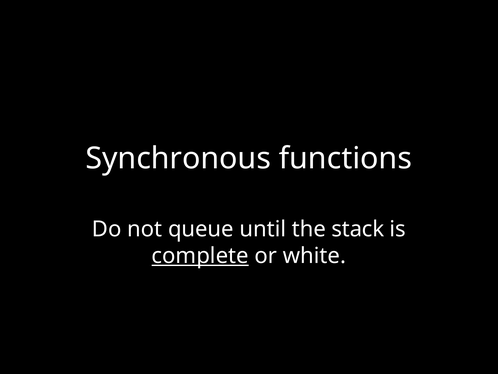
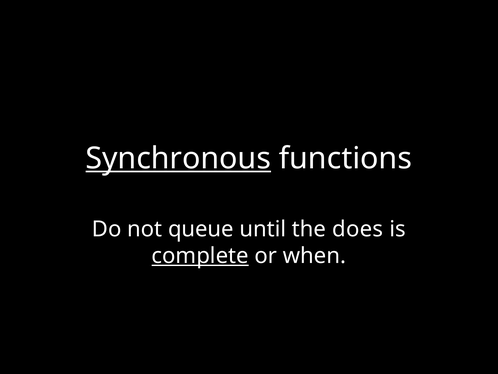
Synchronous underline: none -> present (178, 158)
stack: stack -> does (358, 229)
white: white -> when (314, 256)
